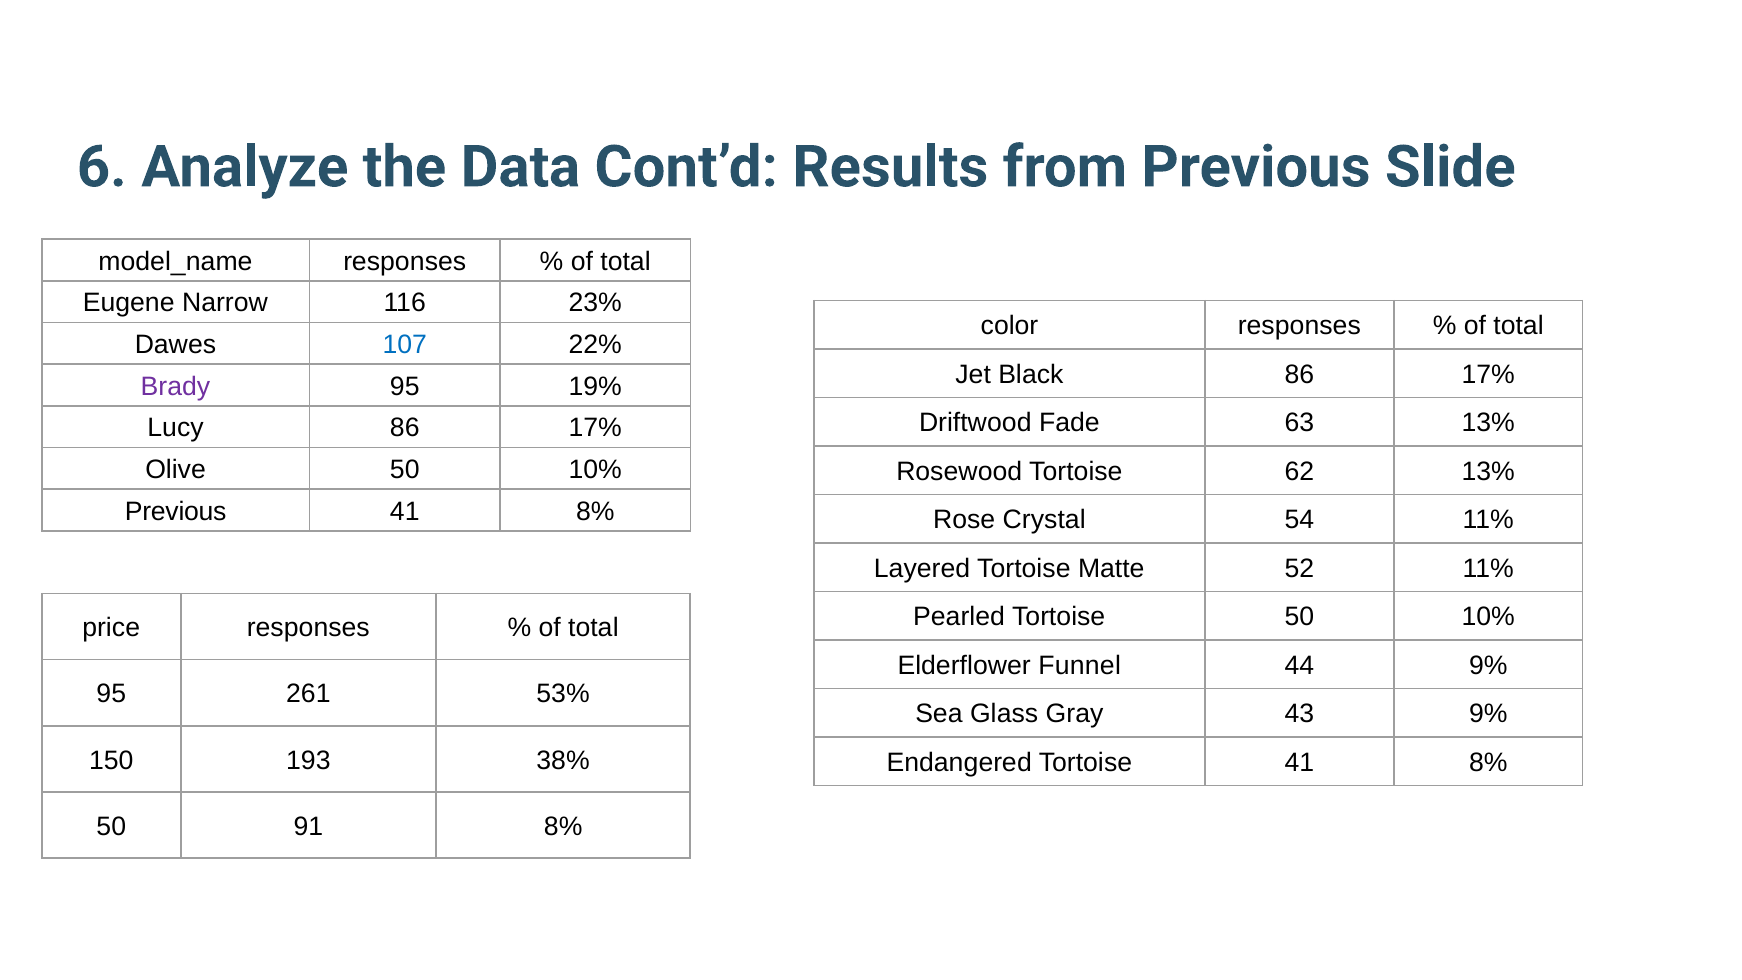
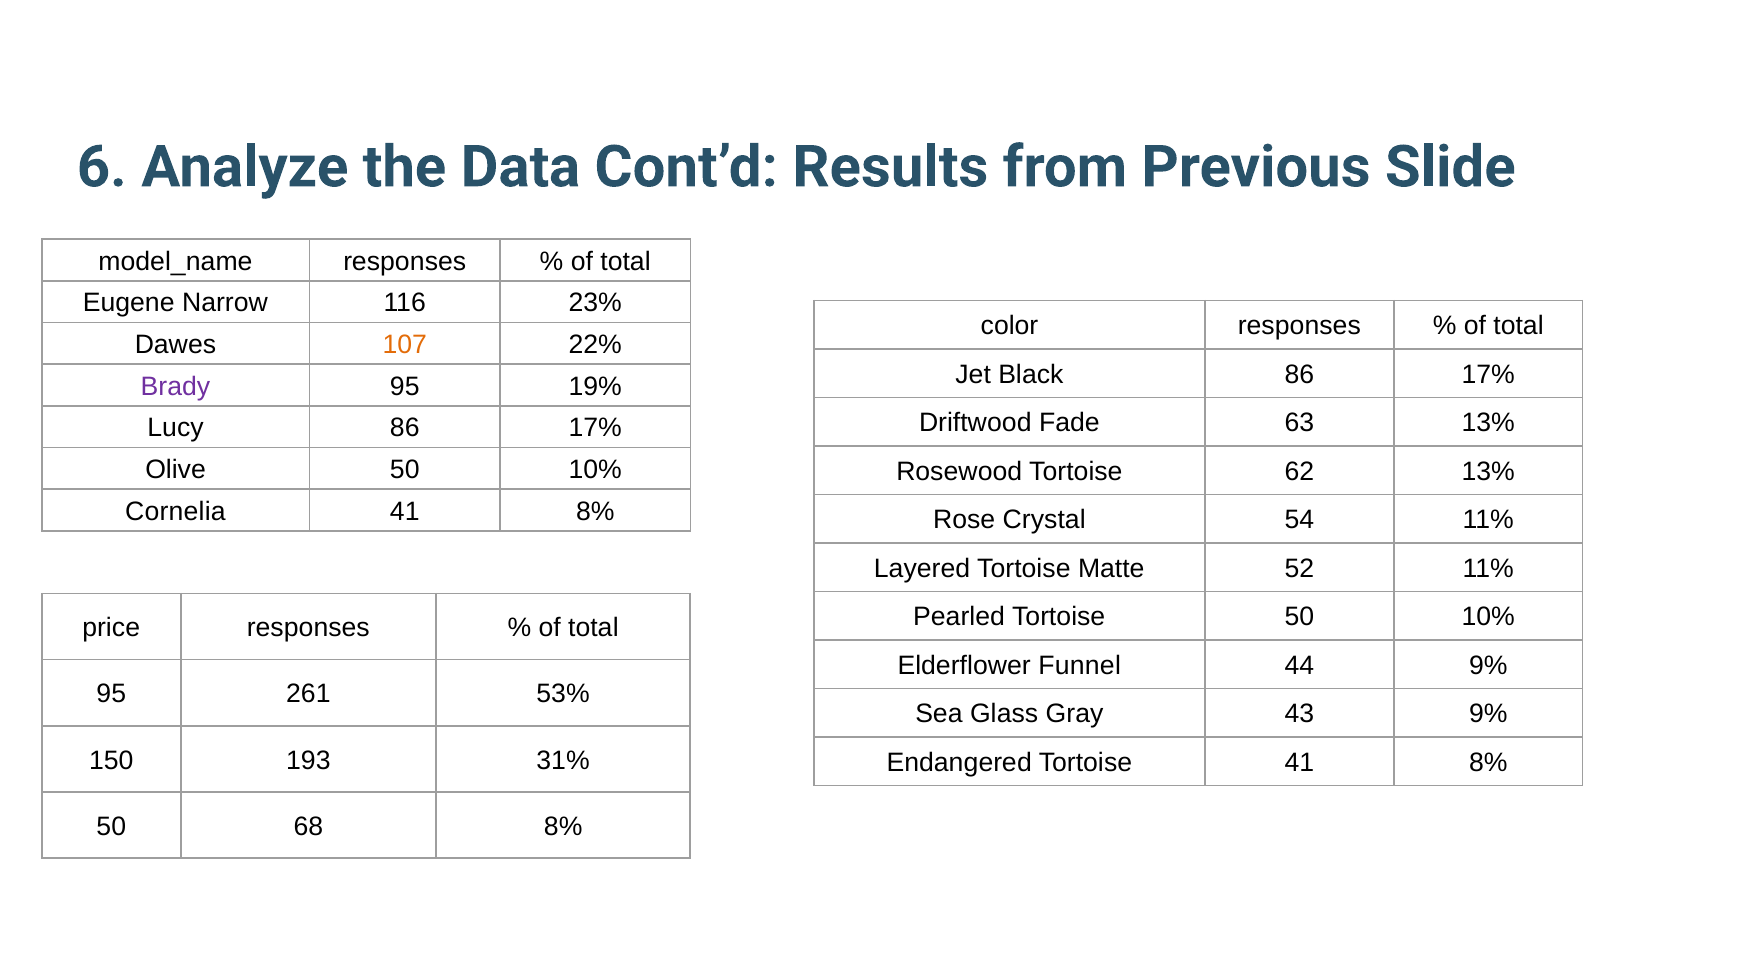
107 colour: blue -> orange (405, 345)
Previous: Previous -> Cornelia (175, 511)
38%: 38% -> 31% (563, 760)
91: 91 -> 68 (308, 826)
